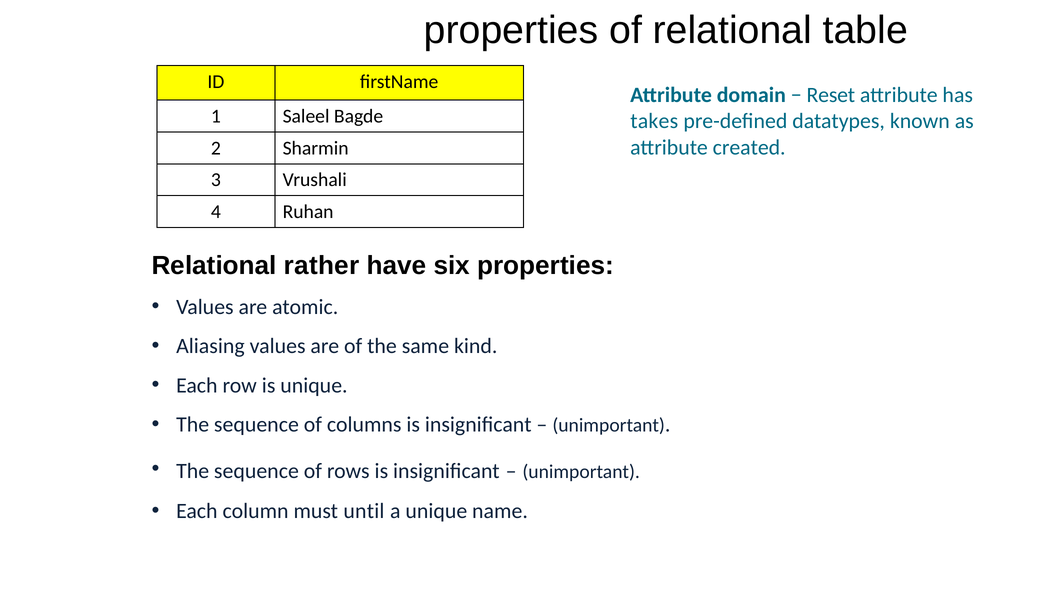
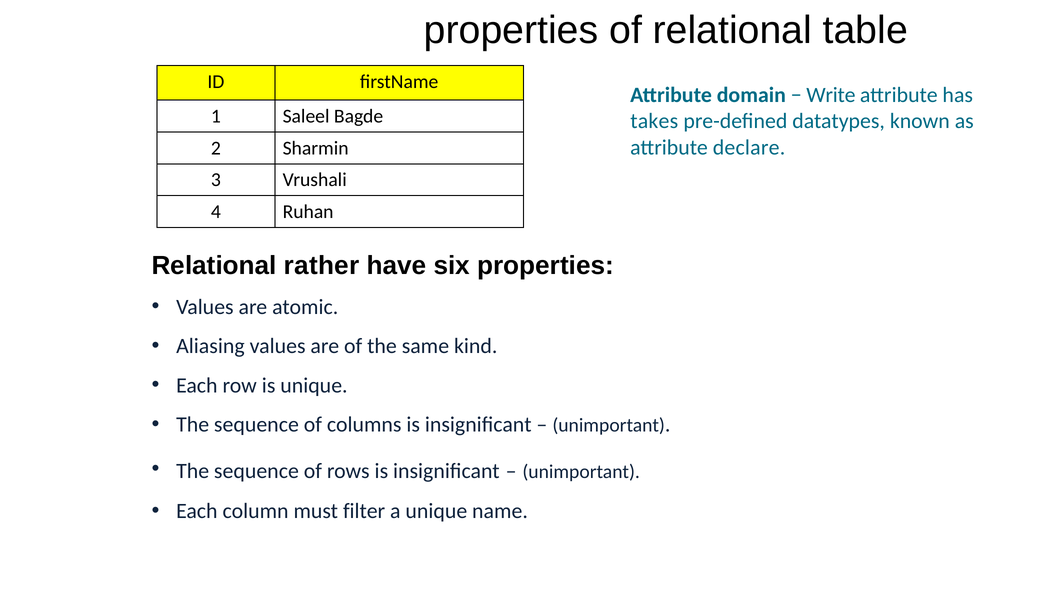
Reset: Reset -> Write (831, 95)
created: created -> declare (749, 147)
until: until -> filter (364, 511)
